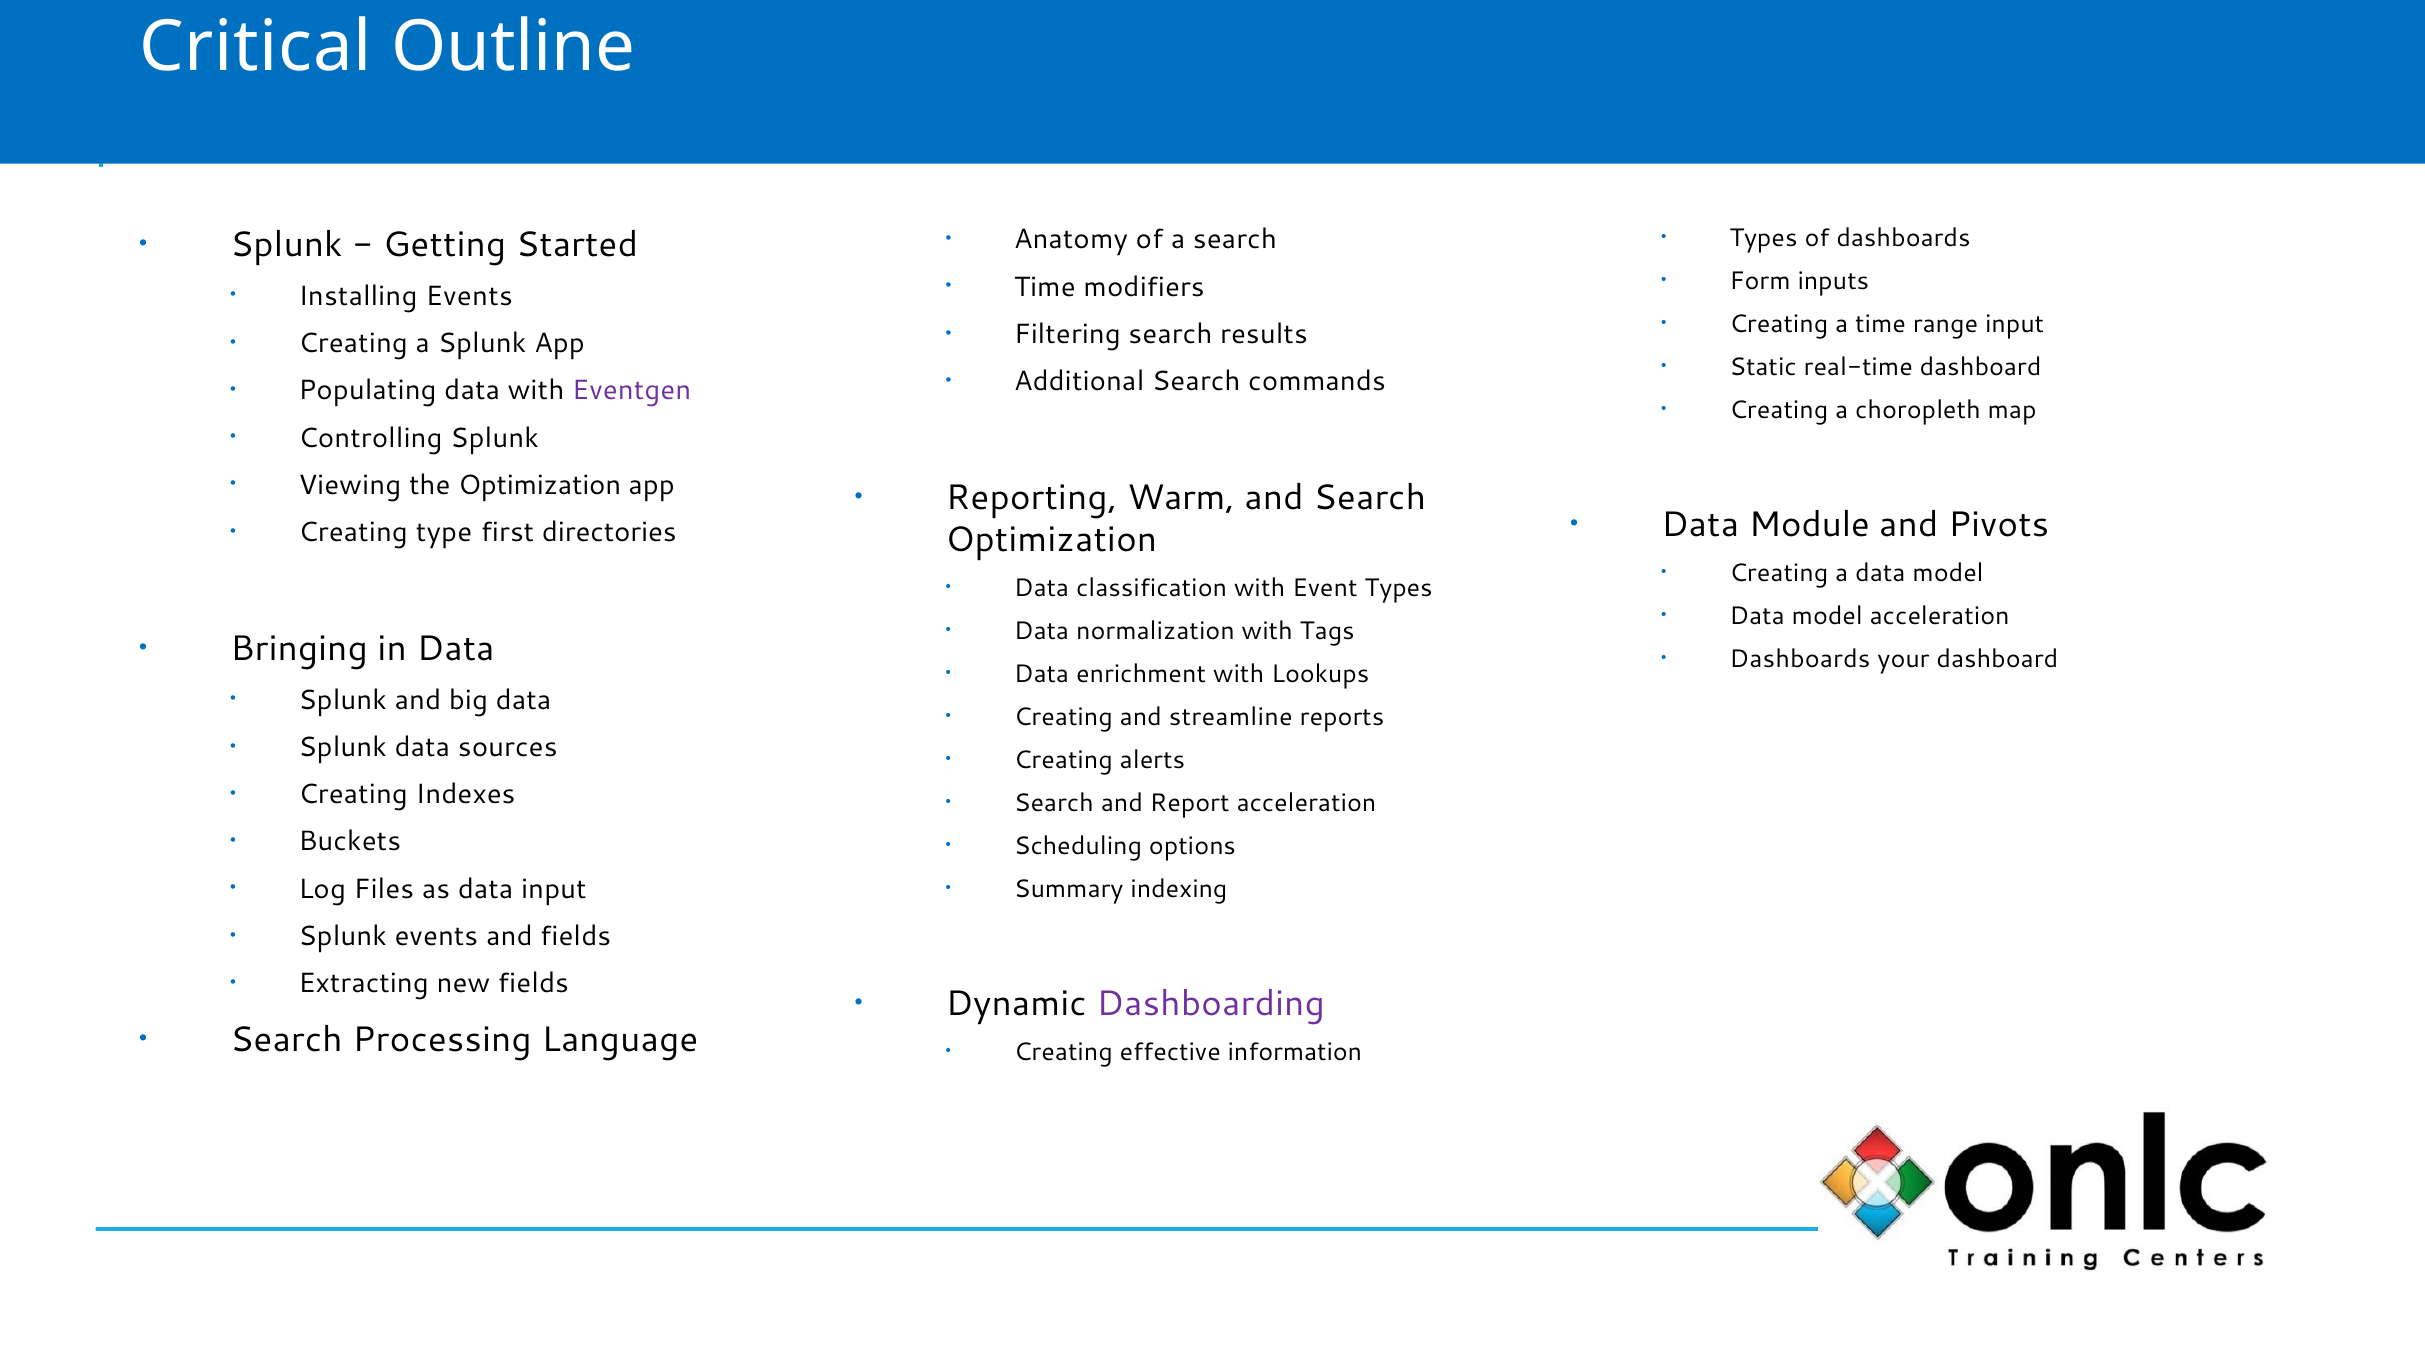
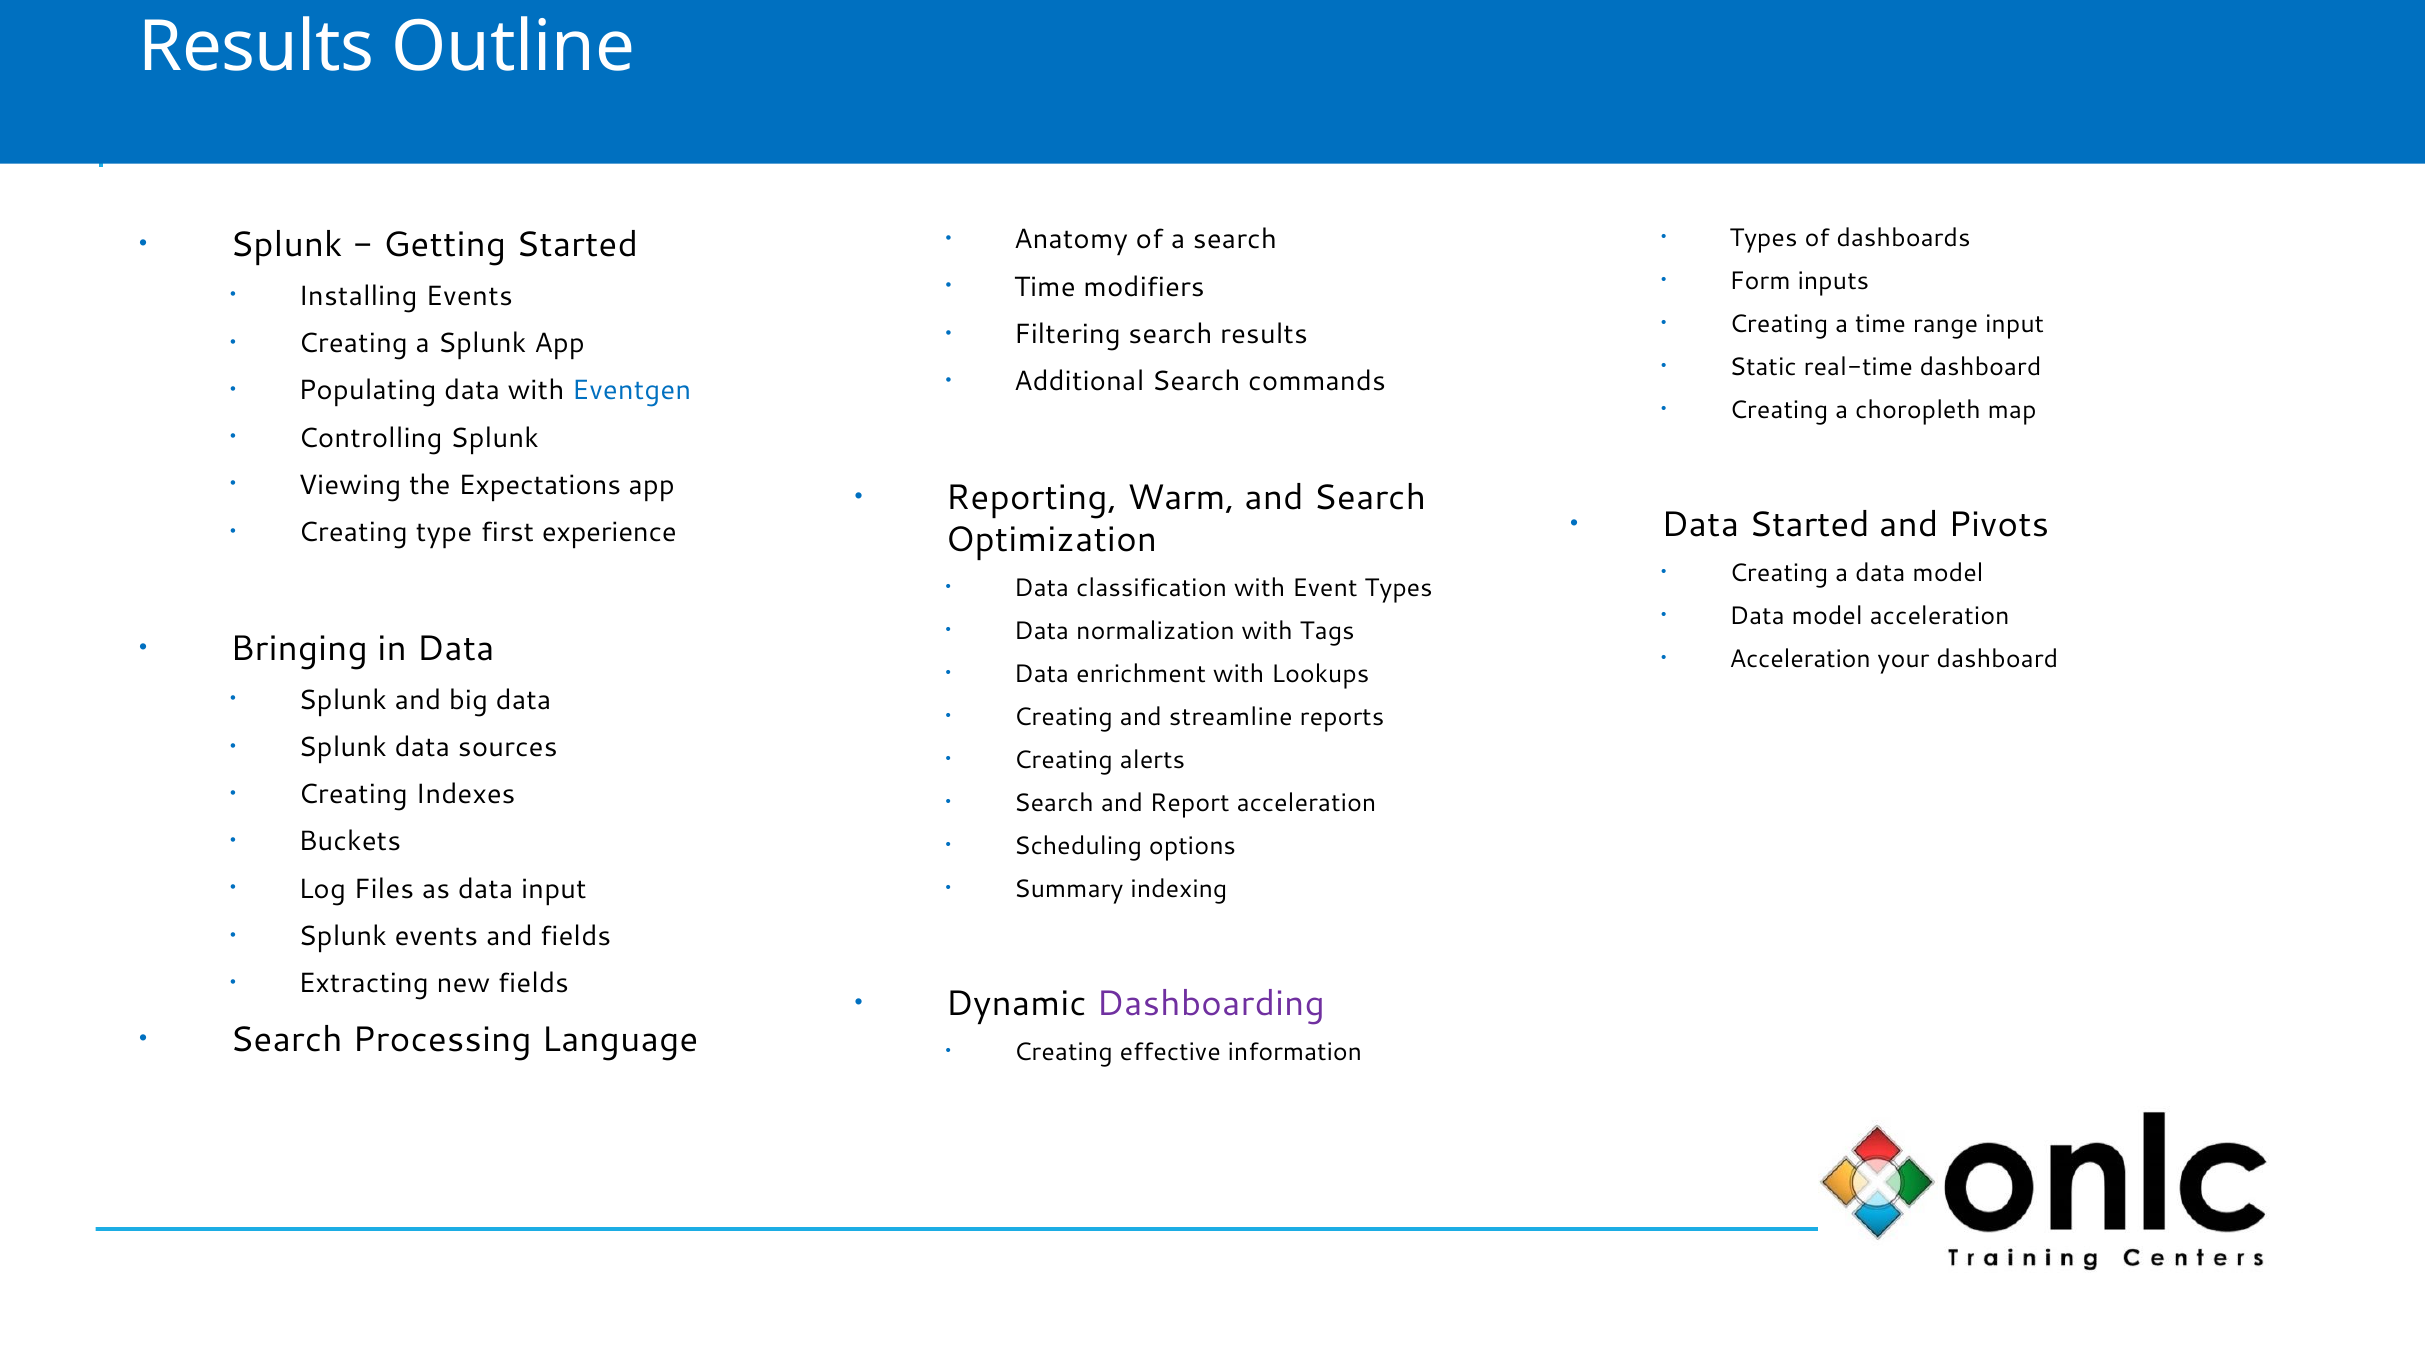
Critical: Critical -> Results (256, 47)
Eventgen colour: purple -> blue (632, 391)
the Optimization: Optimization -> Expectations (540, 485)
Data Module: Module -> Started (1809, 525)
directories: directories -> experience (609, 532)
Dashboards: Dashboards -> Acceleration (1800, 659)
